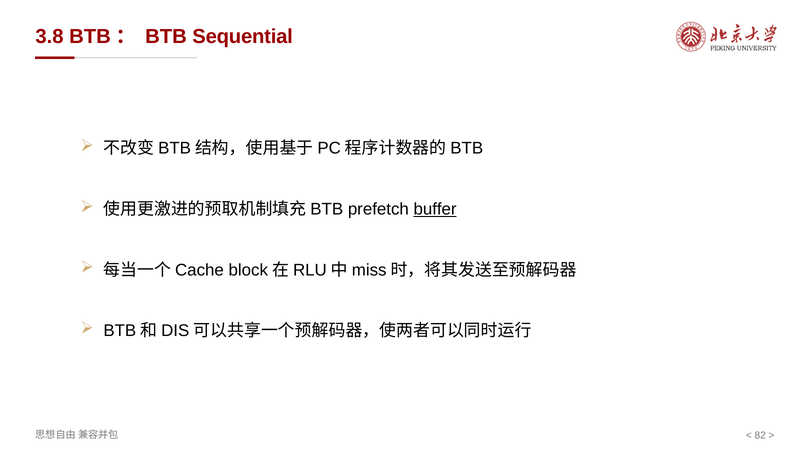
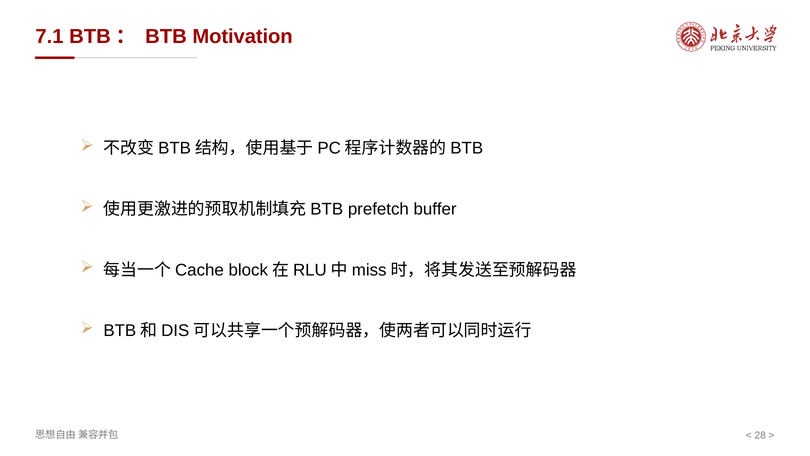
3.8: 3.8 -> 7.1 (50, 37)
Sequential: Sequential -> Motivation (243, 37)
buffer underline: present -> none (435, 209)
82: 82 -> 28 (760, 435)
